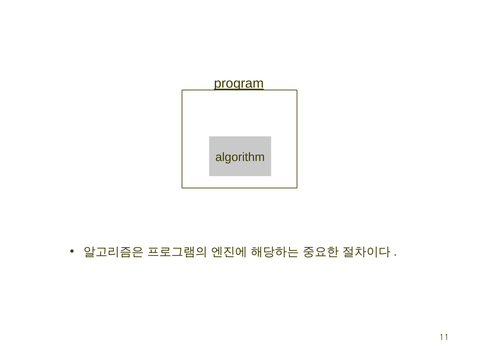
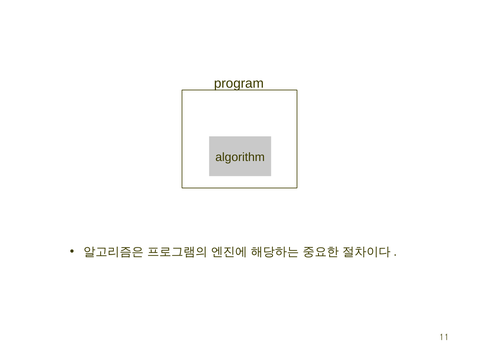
program underline: present -> none (239, 83)
